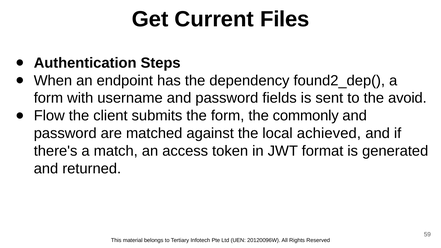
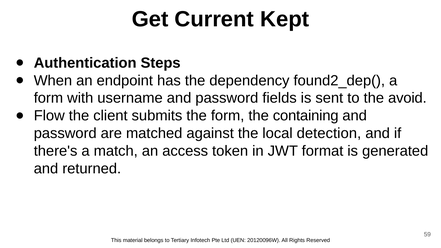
Files: Files -> Kept (285, 19)
commonly: commonly -> containing (306, 116)
achieved: achieved -> detection (329, 133)
